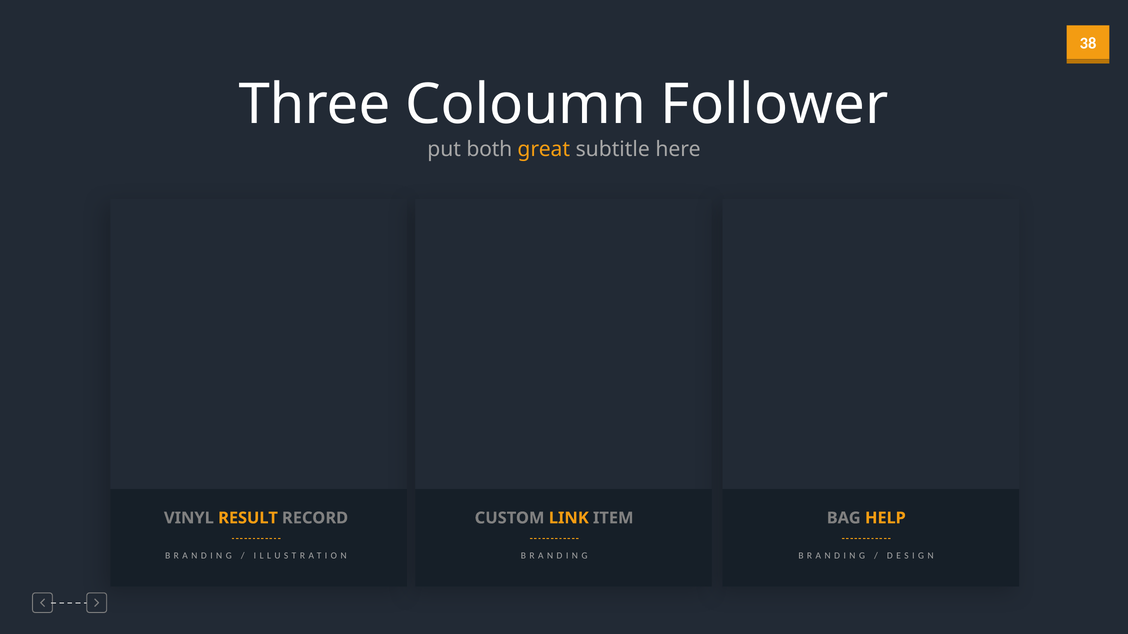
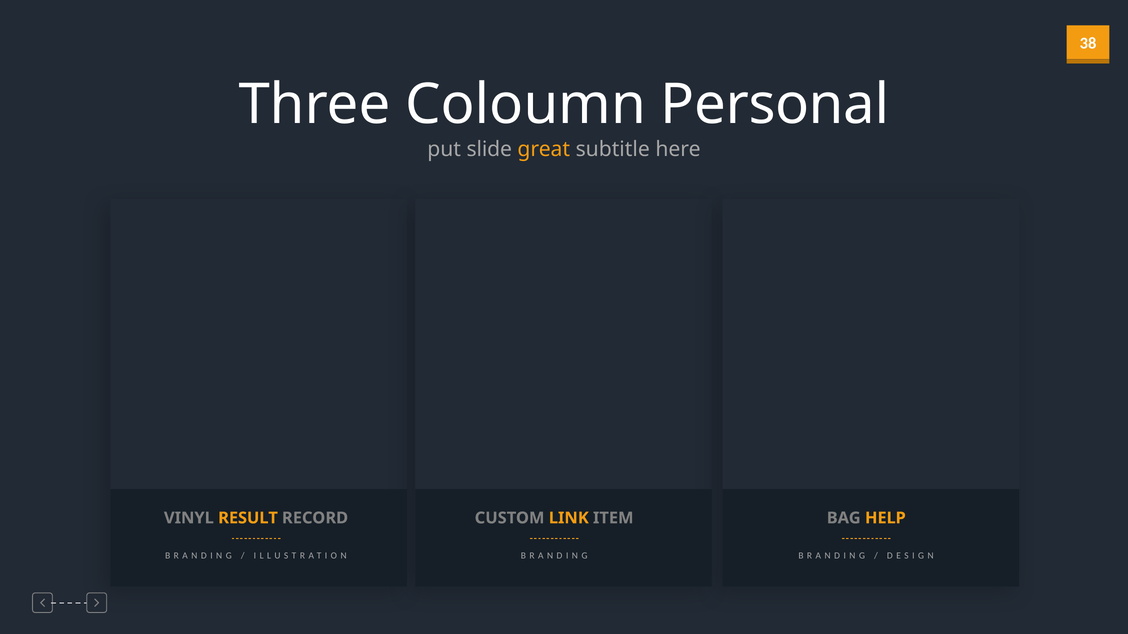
Follower: Follower -> Personal (775, 105)
both: both -> slide (489, 149)
